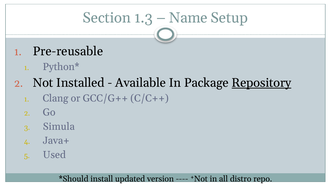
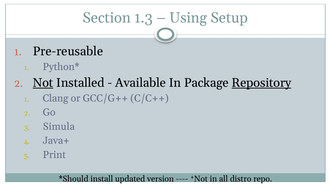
Name: Name -> Using (188, 18)
Not underline: none -> present (43, 83)
Used: Used -> Print (54, 155)
